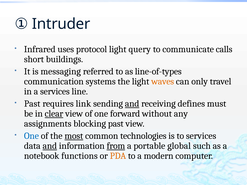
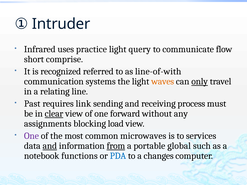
protocol: protocol -> practice (91, 49)
calls: calls -> flow (224, 49)
buildings: buildings -> comprise (64, 59)
messaging: messaging -> recognized (61, 72)
line-of-types: line-of-types -> line-of-with (158, 72)
only underline: none -> present (200, 82)
a services: services -> relating (55, 92)
and underline: present -> none (132, 104)
defines: defines -> process (191, 104)
blocking past: past -> load (116, 124)
One colour: blue -> purple (31, 136)
most underline: present -> none (74, 136)
technologies: technologies -> microwaves (143, 136)
PDA colour: orange -> blue (118, 156)
modern: modern -> changes (159, 156)
